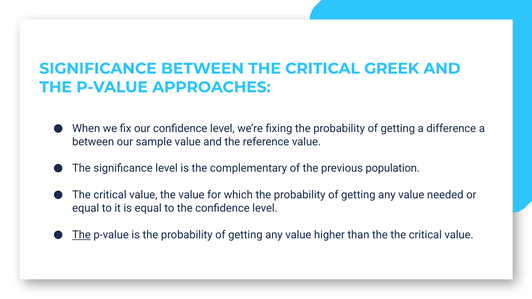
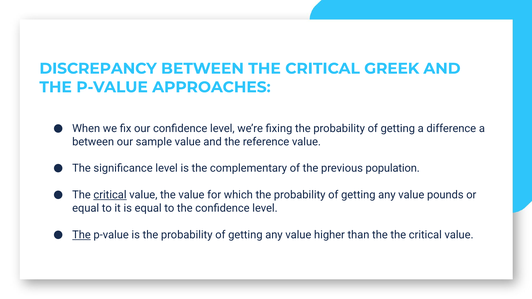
SIGNIFICANCE: SIGNIFICANCE -> DISCREPANCY (98, 69)
critical underline: none -> present (110, 195)
needed: needed -> pounds (445, 195)
